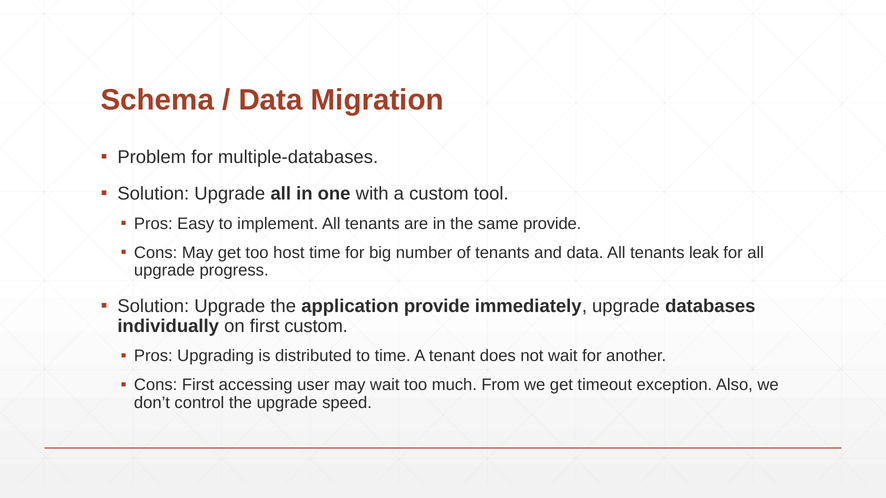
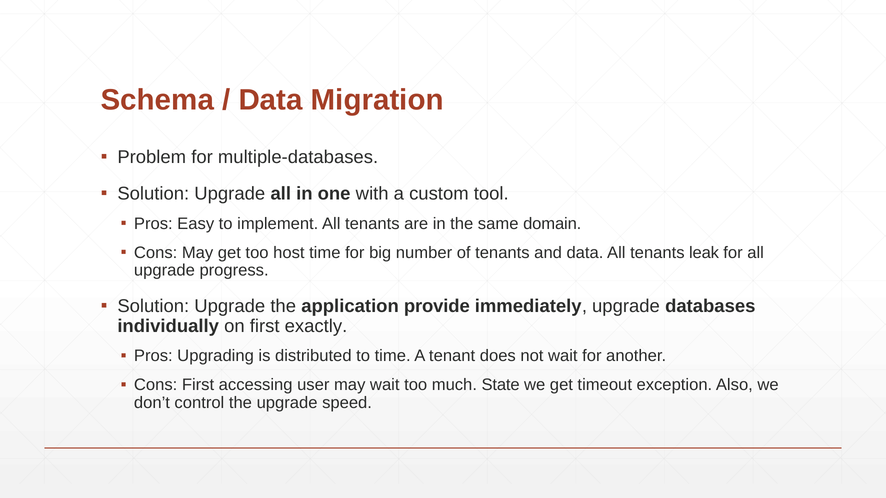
same provide: provide -> domain (552, 224)
first custom: custom -> exactly (316, 326)
From: From -> State (501, 385)
